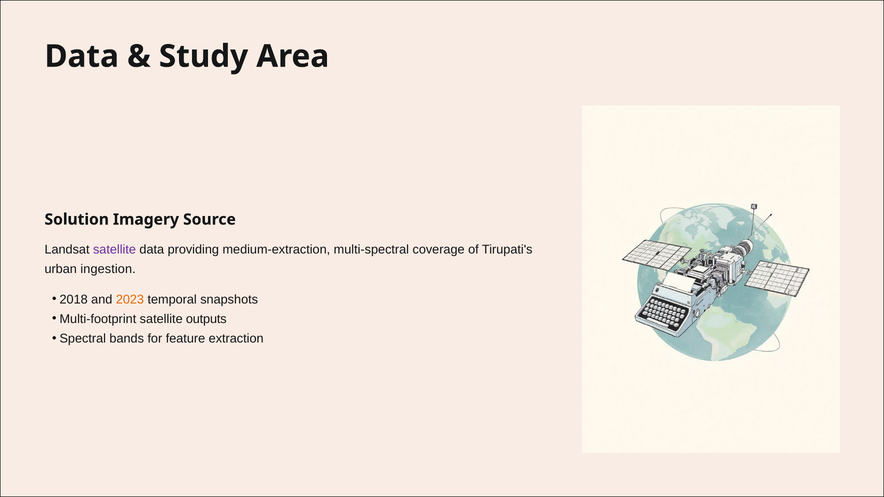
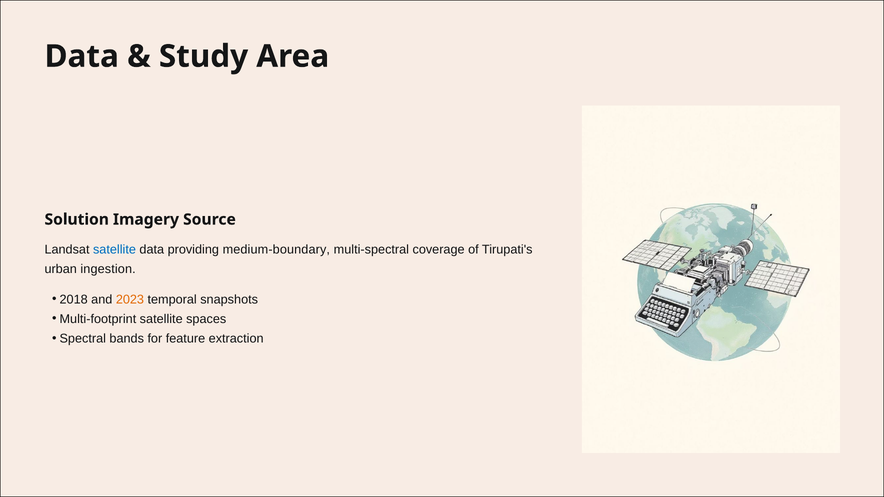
satellite colour: purple -> blue (115, 250)
medium-extraction: medium-extraction -> medium-boundary (276, 250)
outputs: outputs -> spaces (206, 319)
